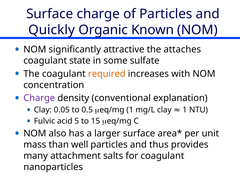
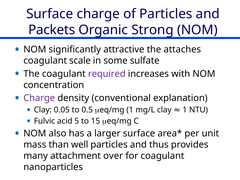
Quickly: Quickly -> Packets (52, 30)
Known: Known -> Strong (153, 30)
state: state -> scale (80, 61)
required colour: orange -> purple (107, 74)
salts: salts -> over (113, 156)
